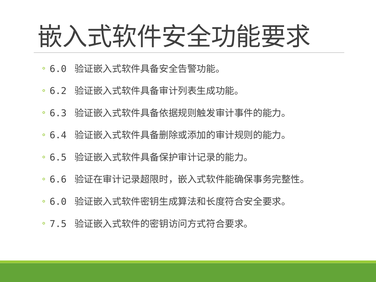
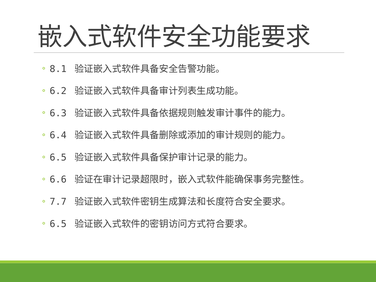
6.0: 6.0 -> 8.1 (58, 69)
6.0: 6.0 -> 7.7 (58, 202)
7.5: 7.5 -> 6.5 (58, 224)
